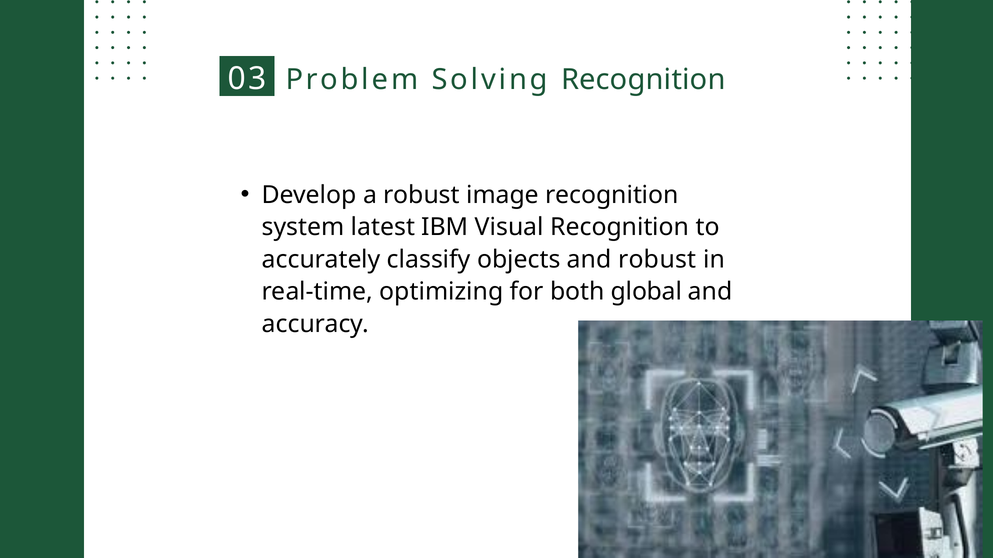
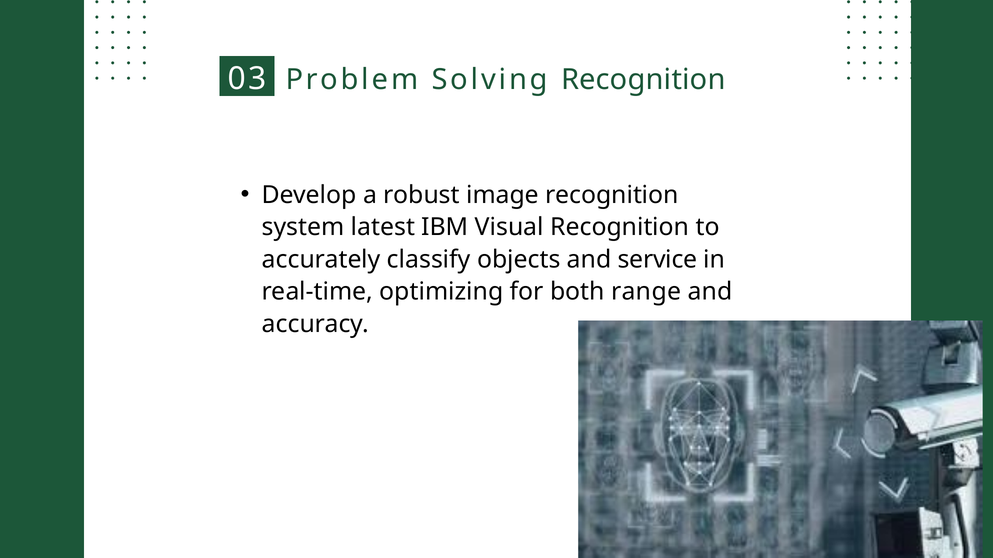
and robust: robust -> service (657, 260)
global: global -> range (646, 292)
